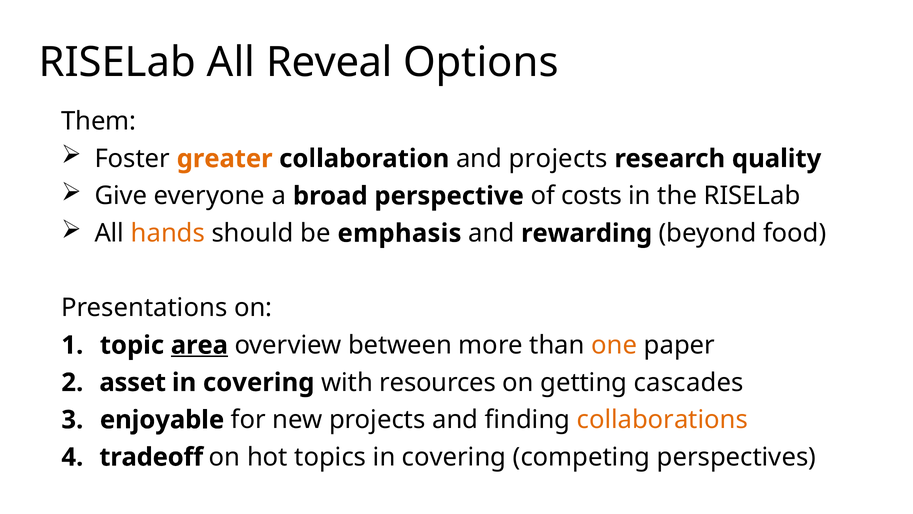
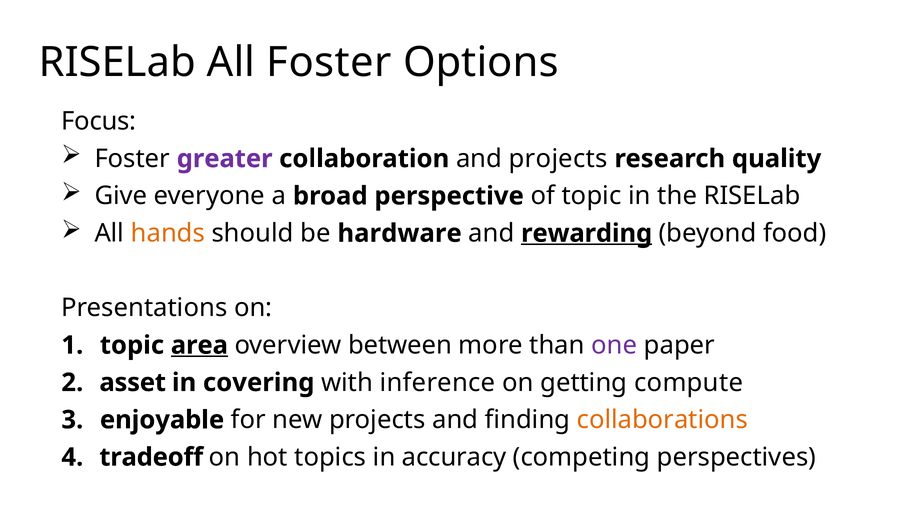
All Reveal: Reveal -> Foster (329, 62)
Them: Them -> Focus (99, 121)
greater colour: orange -> purple (225, 159)
of costs: costs -> topic (592, 196)
emphasis: emphasis -> hardware (400, 233)
rewarding underline: none -> present (587, 233)
one colour: orange -> purple (614, 345)
resources: resources -> inference (437, 382)
cascades: cascades -> compute (689, 382)
topics in covering: covering -> accuracy (454, 457)
